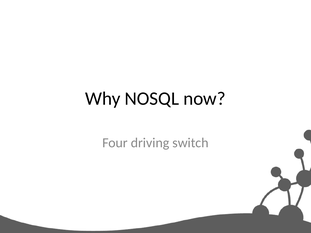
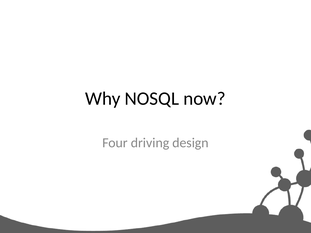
switch: switch -> design (191, 143)
